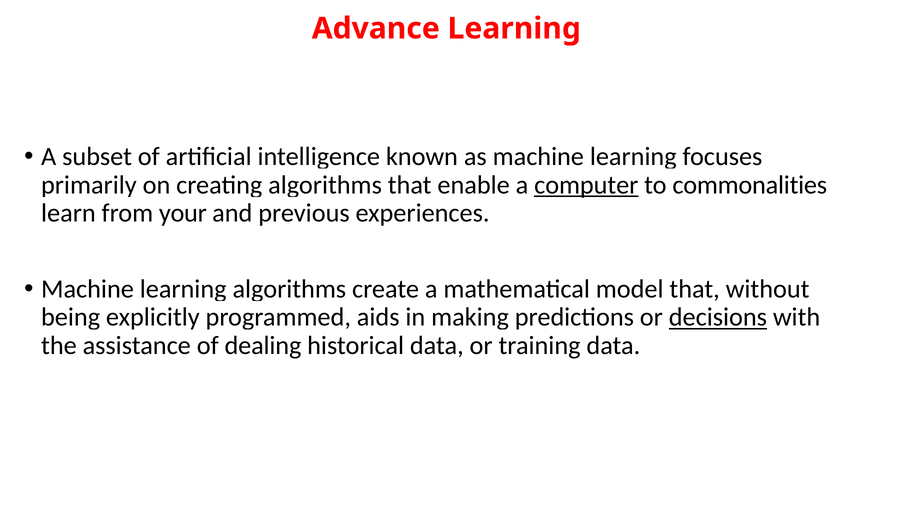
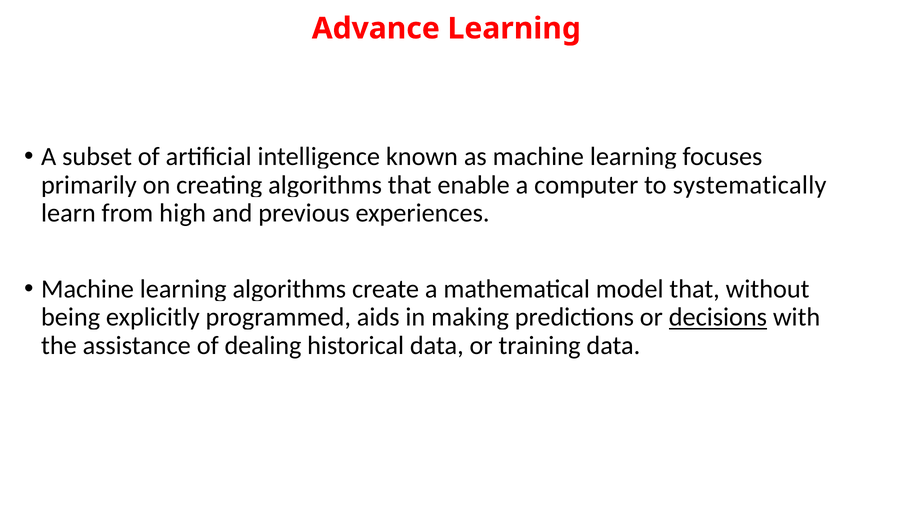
computer underline: present -> none (586, 185)
commonalities: commonalities -> systematically (750, 185)
your: your -> high (183, 213)
